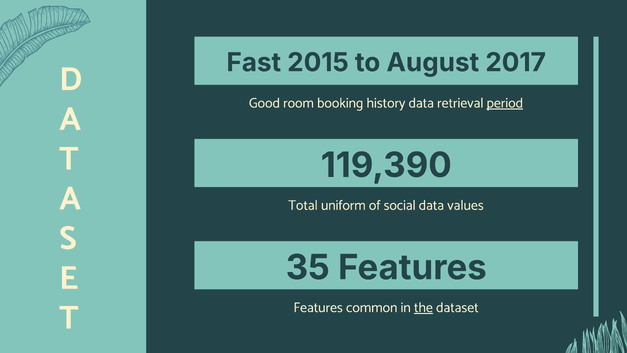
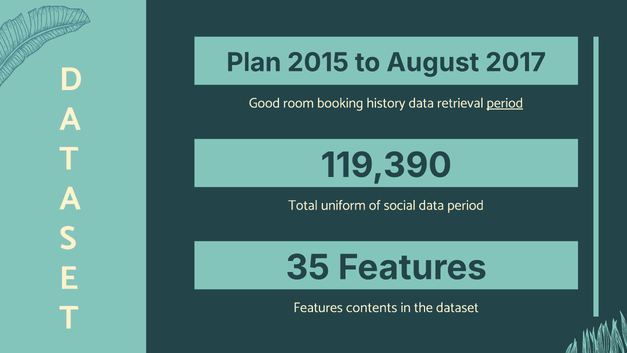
Fast: Fast -> Plan (254, 63)
data values: values -> period (466, 205)
common: common -> contents (372, 307)
the underline: present -> none (423, 307)
